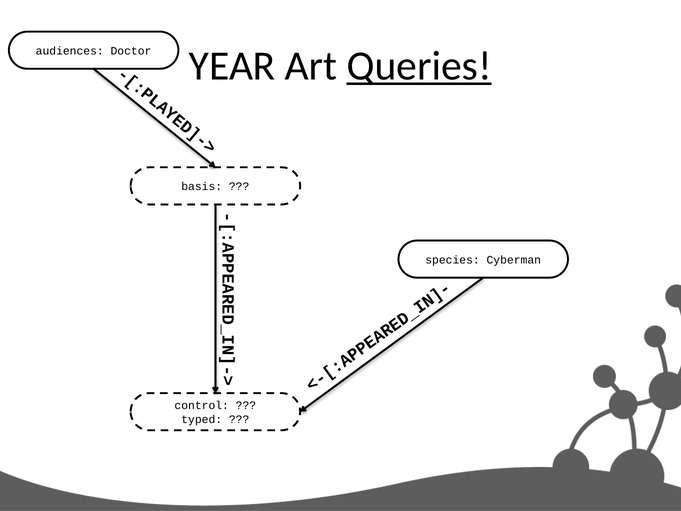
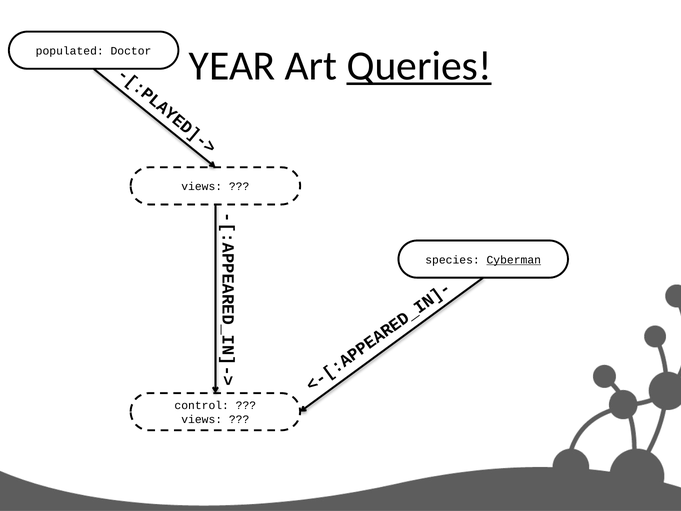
audiences: audiences -> populated (70, 51)
basis: basis -> views (202, 187)
Cyberman underline: none -> present (514, 260)
typed: typed -> views (202, 419)
